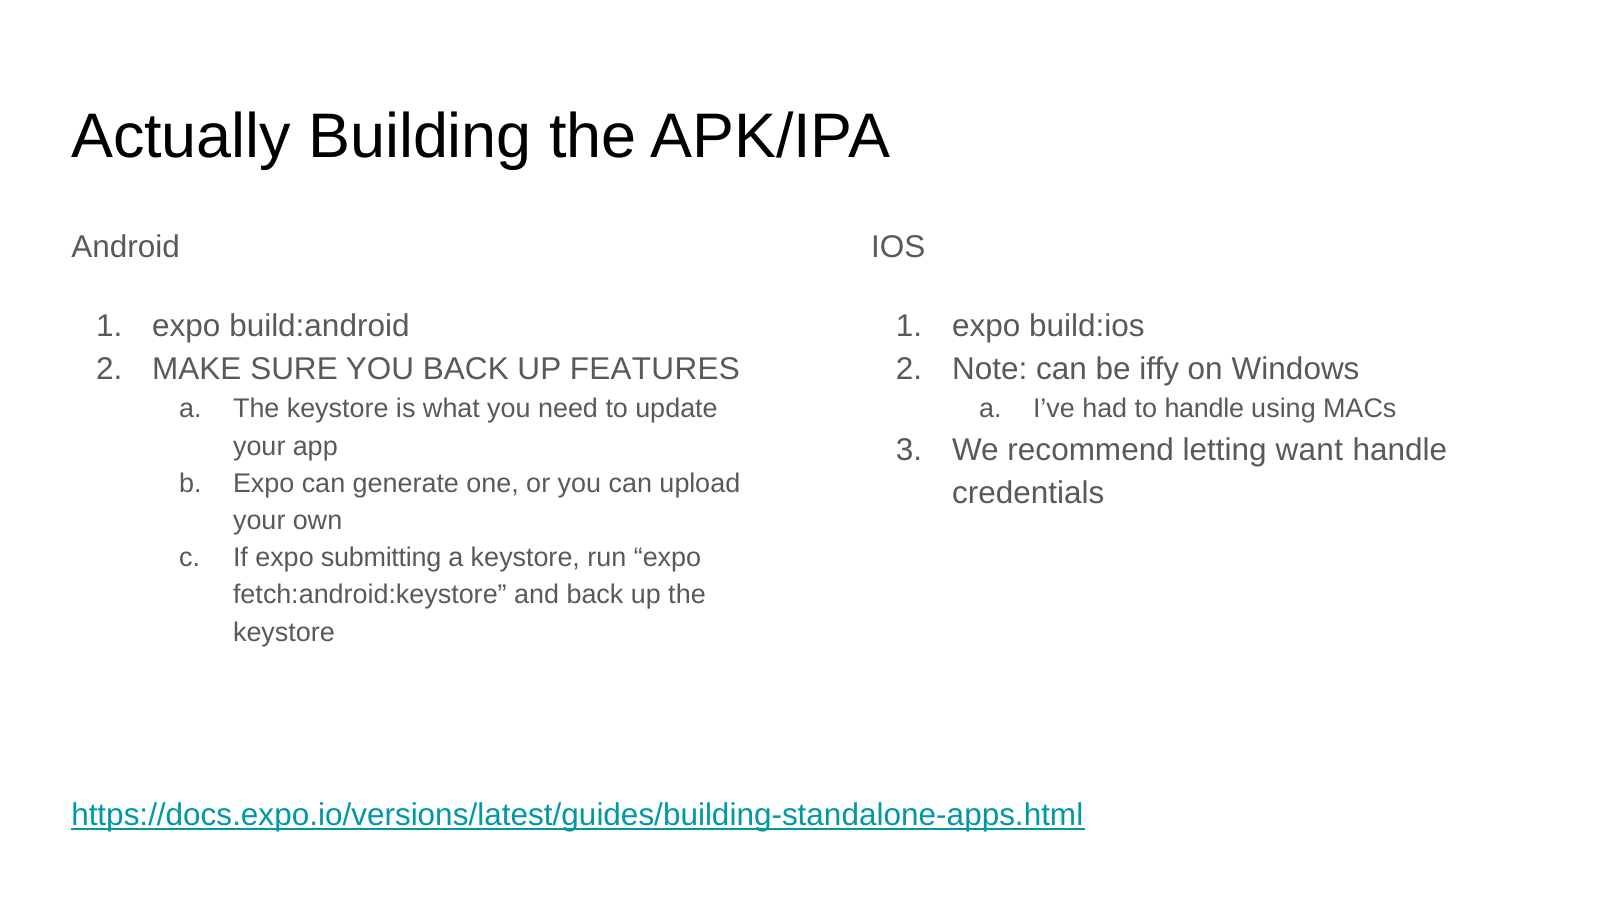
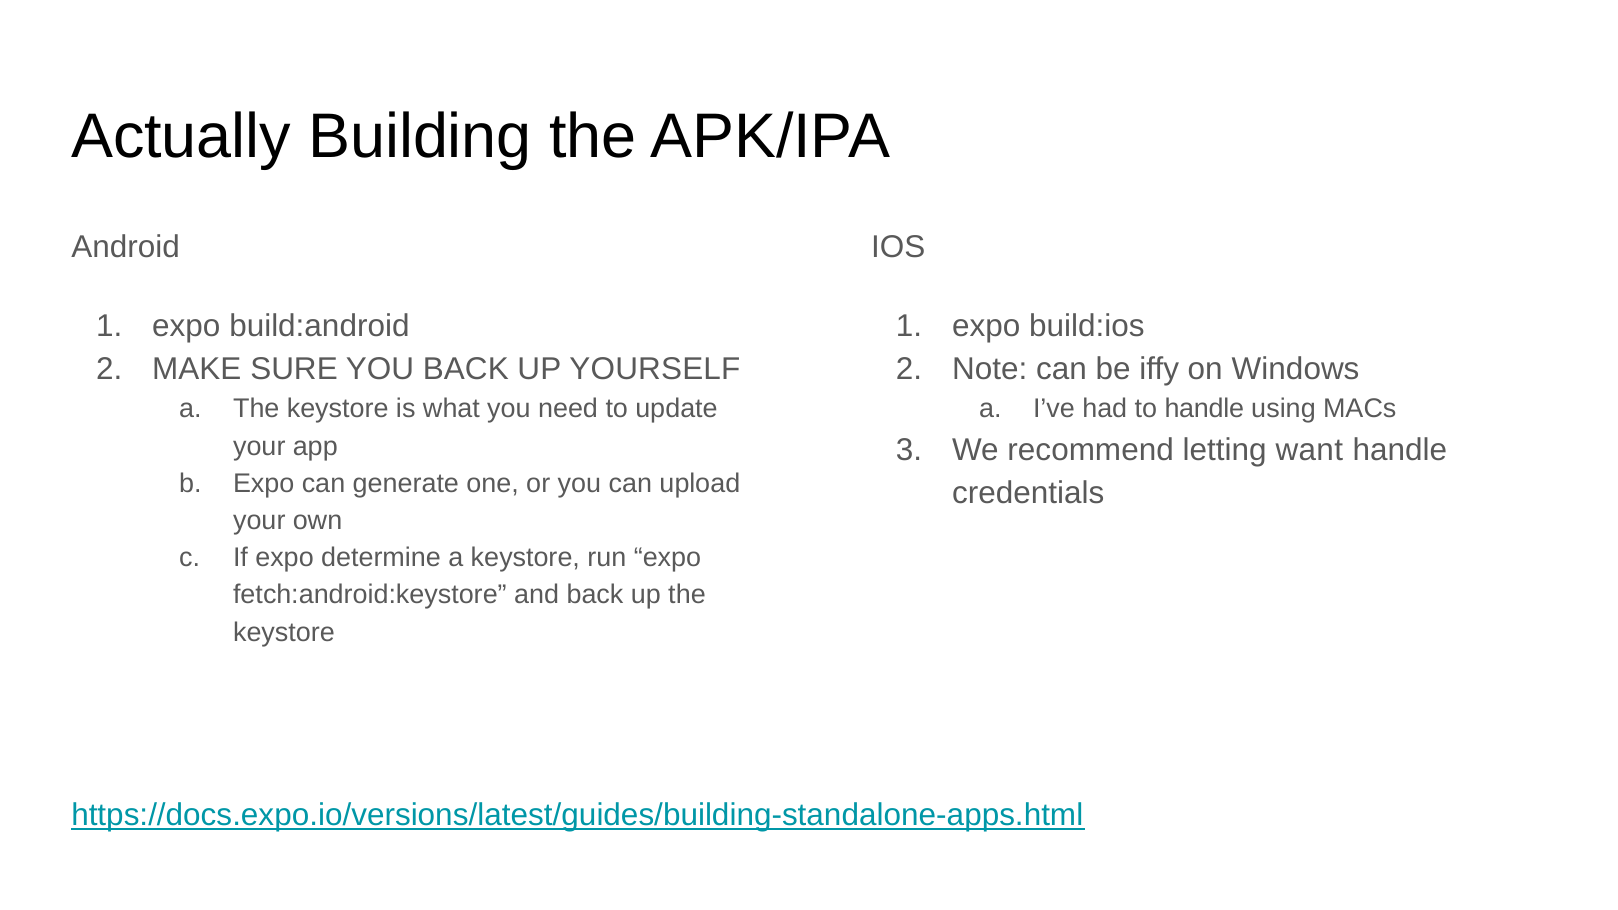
FEATURES: FEATURES -> YOURSELF (655, 369)
submitting: submitting -> determine (381, 558)
